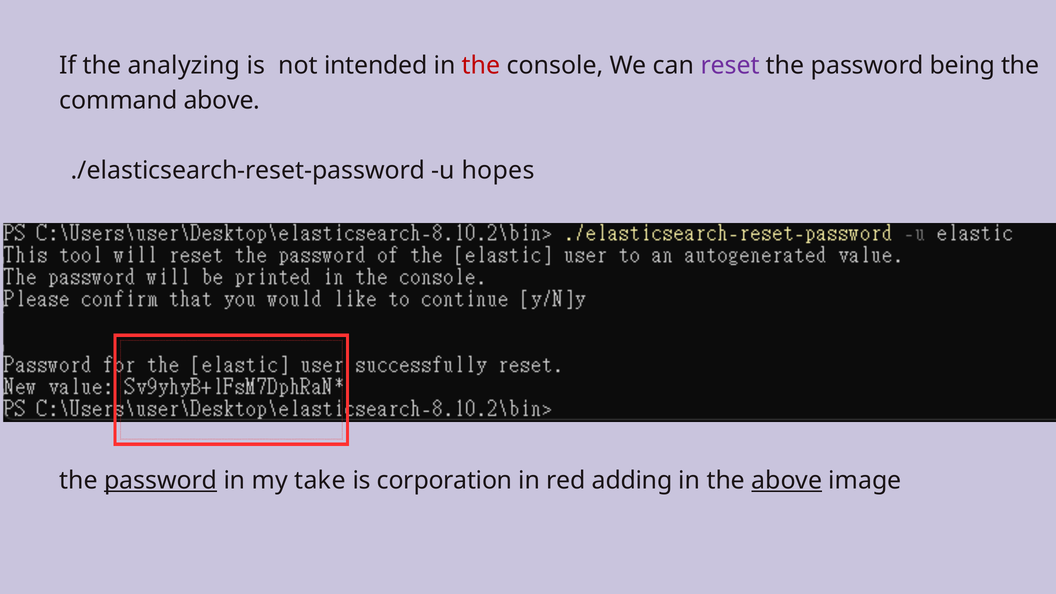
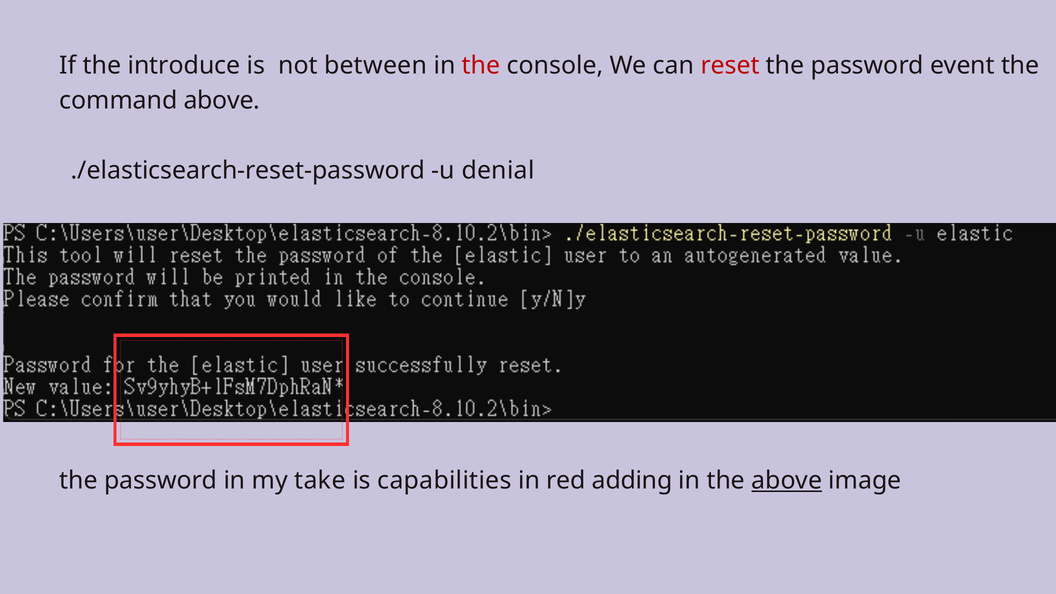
analyzing: analyzing -> introduce (184, 66)
intended: intended -> between (376, 66)
reset colour: purple -> red (730, 66)
being: being -> event (962, 66)
hopes: hopes -> denial (498, 171)
password underline: present -> none (161, 480)
corporation: corporation -> capabilities (444, 480)
